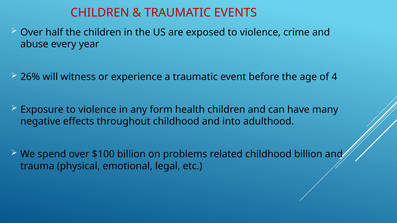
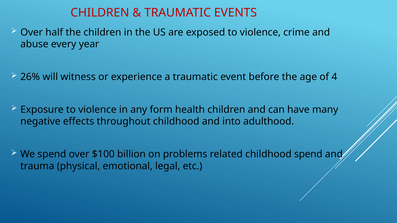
childhood billion: billion -> spend (308, 154)
